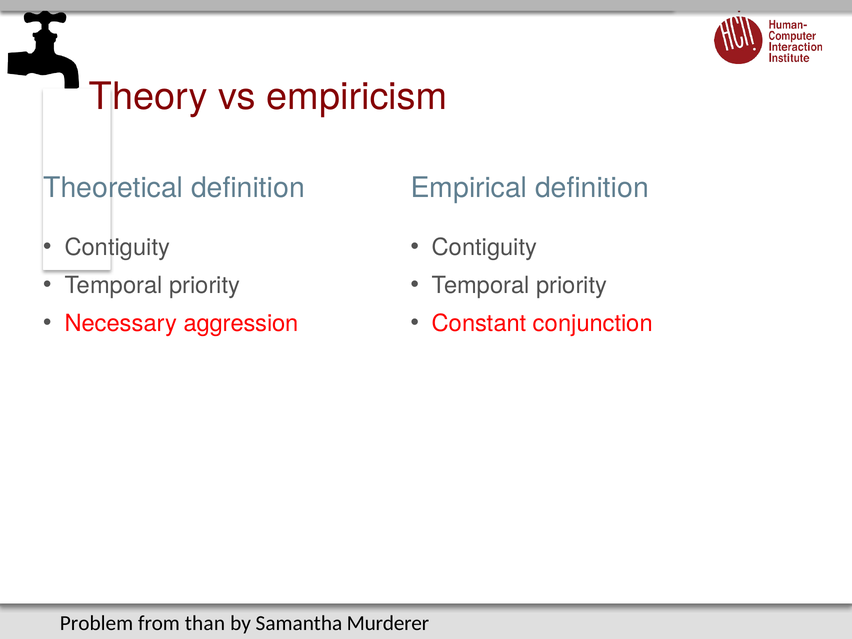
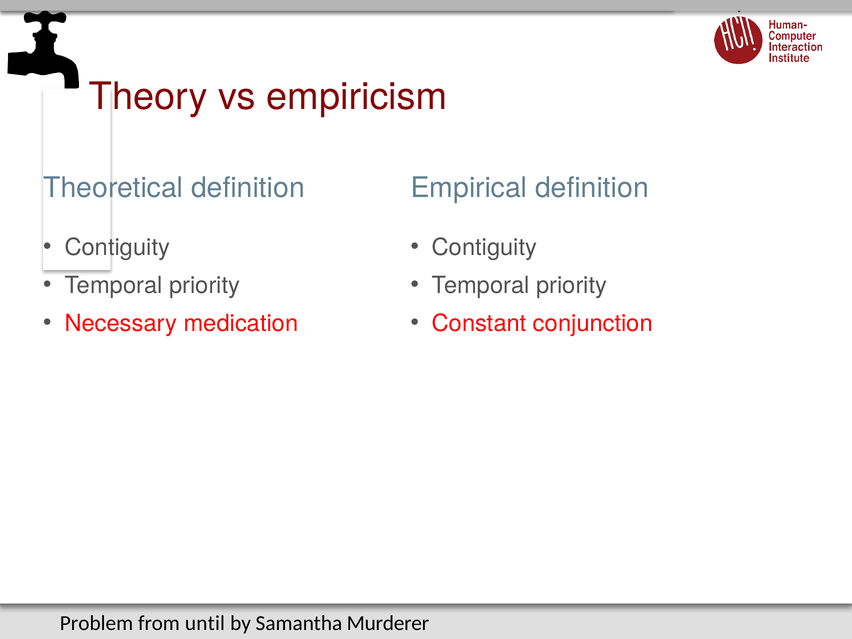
aggression: aggression -> medication (241, 323)
than: than -> until (205, 623)
